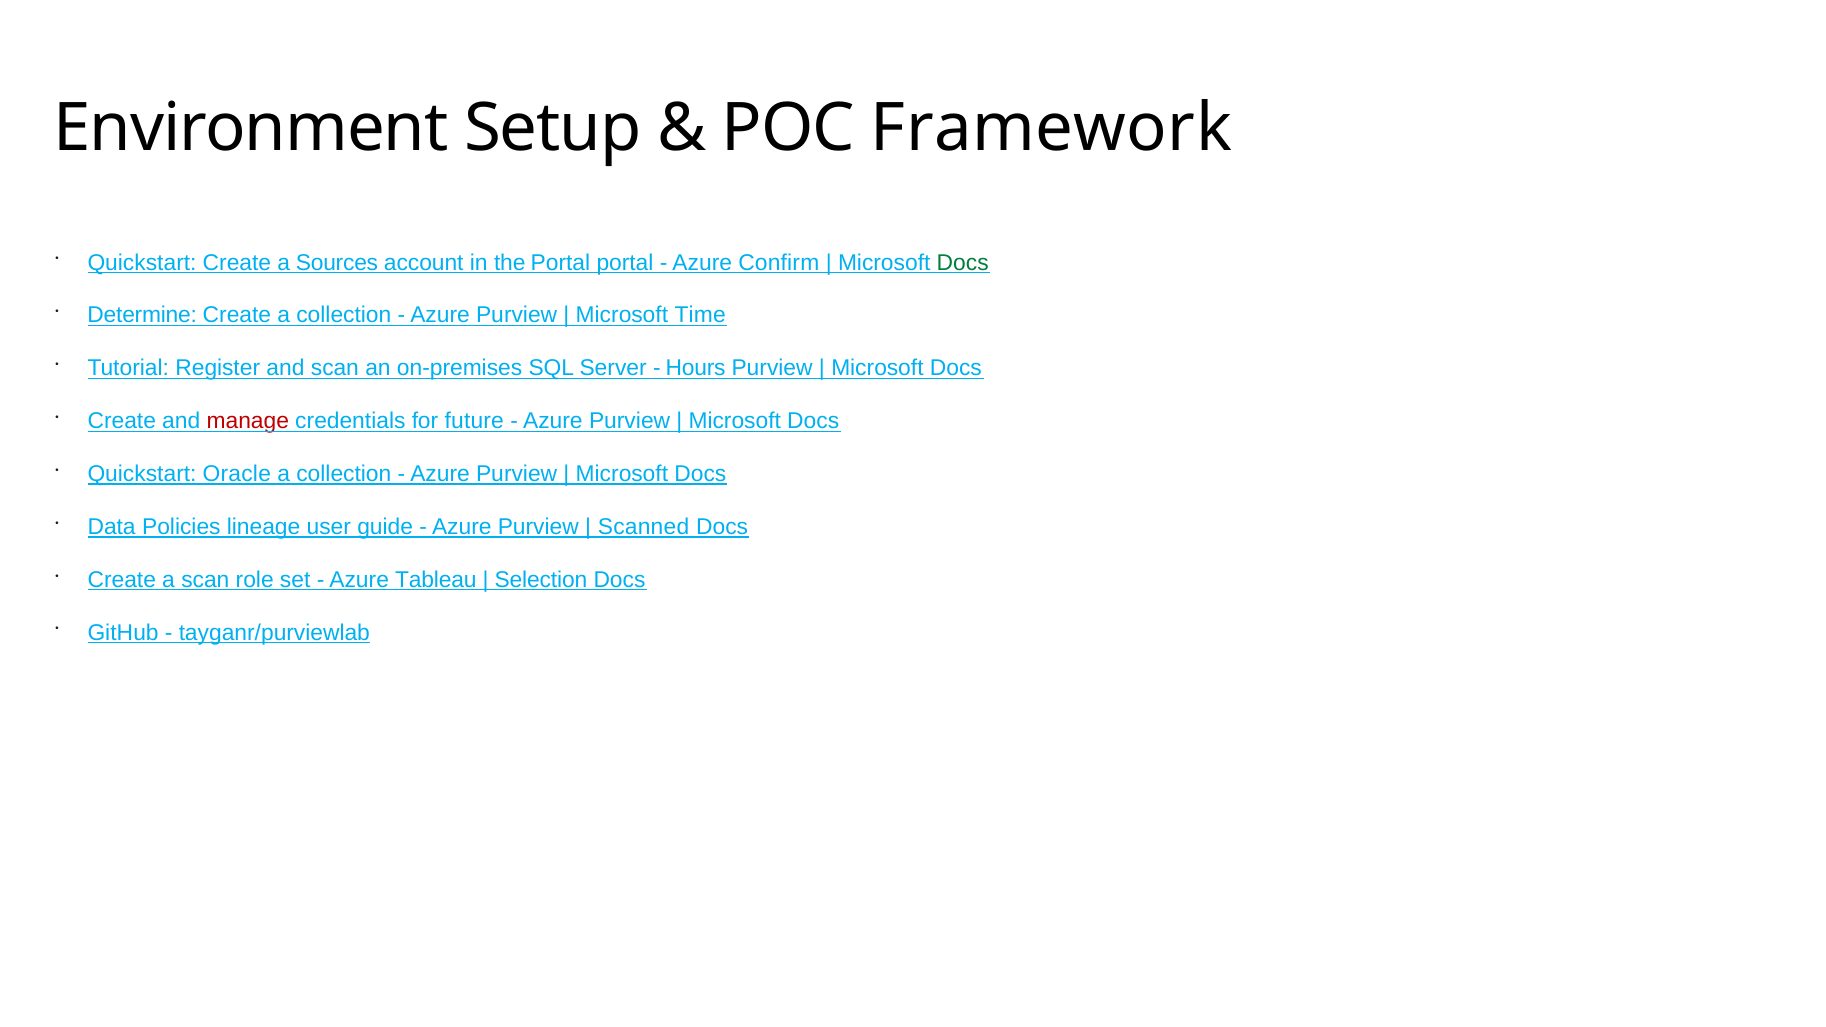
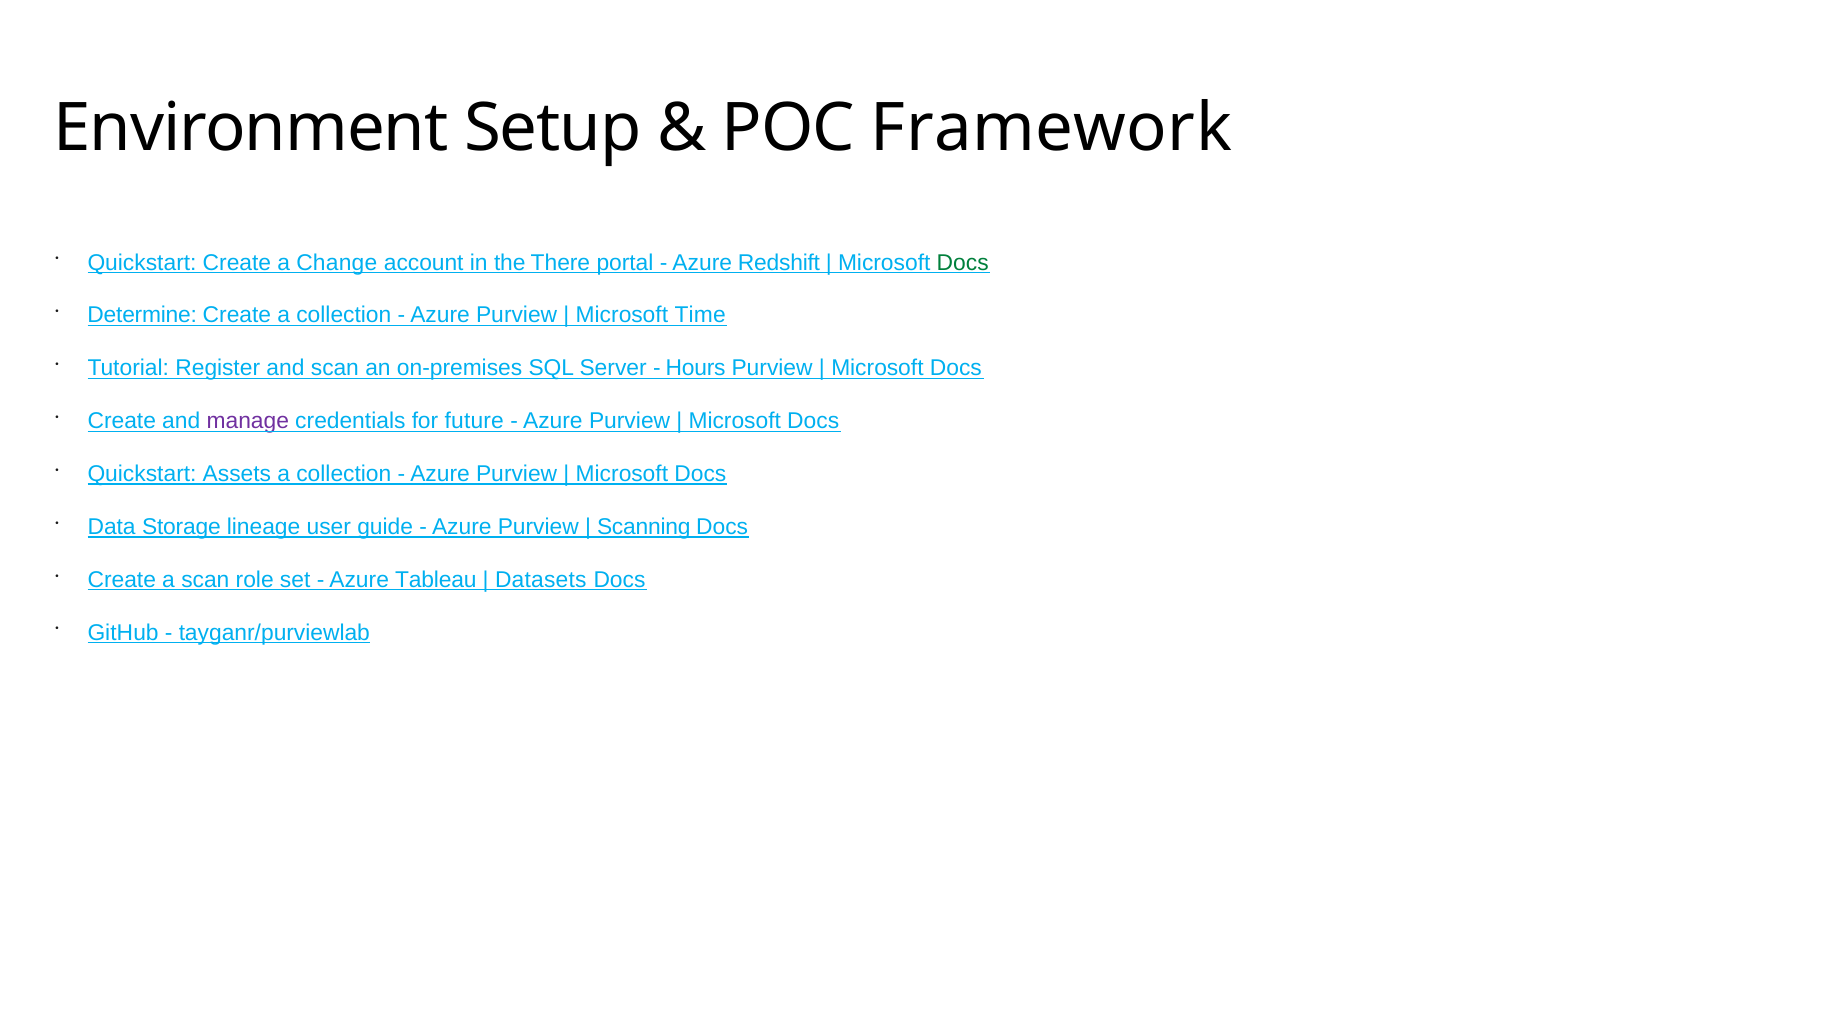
Sources: Sources -> Change (337, 263)
the Portal: Portal -> There (560, 263)
Confirm: Confirm -> Redshift (779, 263)
manage colour: red -> purple (248, 421)
Oracle: Oracle -> Assets (237, 474)
Policies: Policies -> Storage (181, 527)
Scanned: Scanned -> Scanning (644, 527)
Selection: Selection -> Datasets (541, 580)
